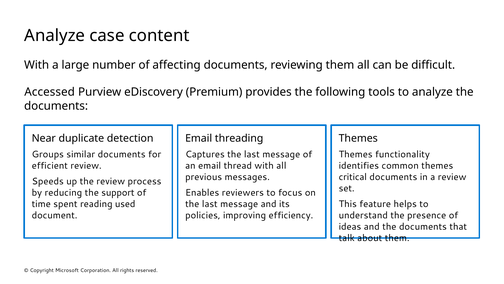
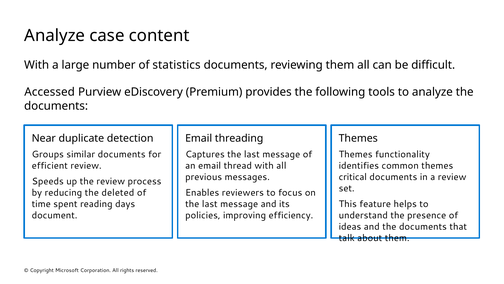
affecting: affecting -> statistics (177, 65)
support: support -> deleted (118, 192)
used: used -> days (125, 204)
